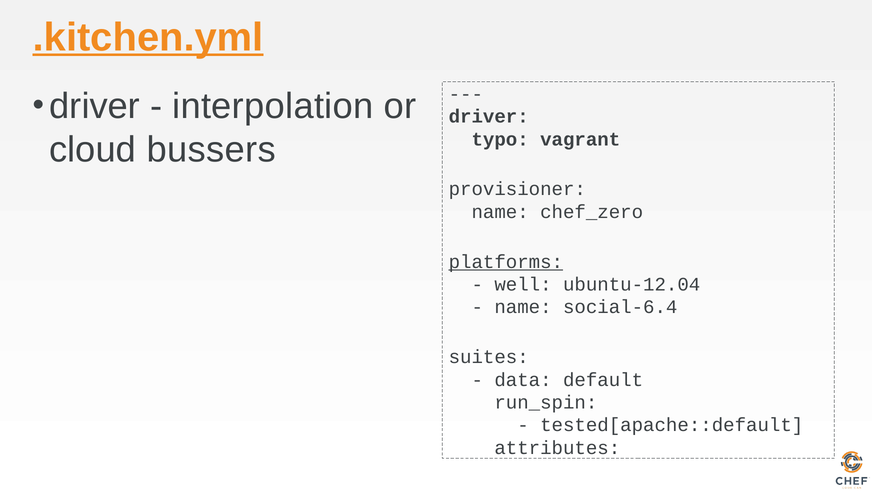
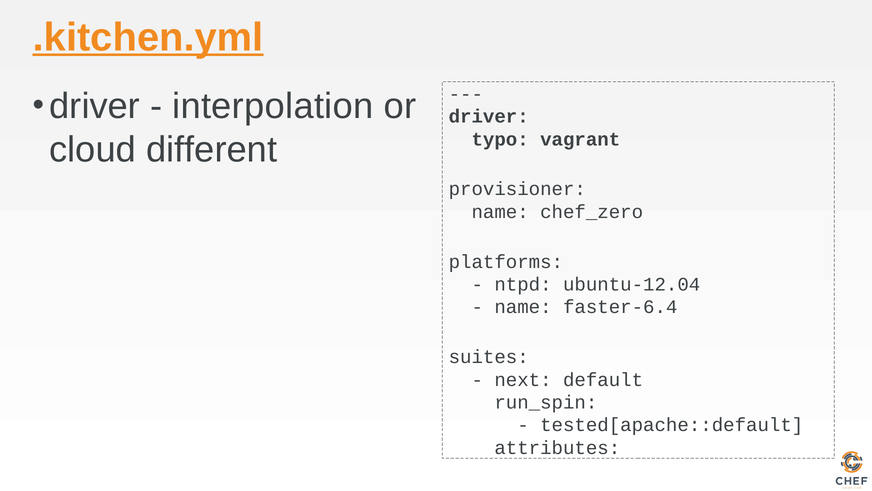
bussers: bussers -> different (212, 150)
platforms underline: present -> none (506, 262)
well: well -> ntpd (523, 284)
social-6.4: social-6.4 -> faster-6.4 (620, 307)
data: data -> next (523, 379)
